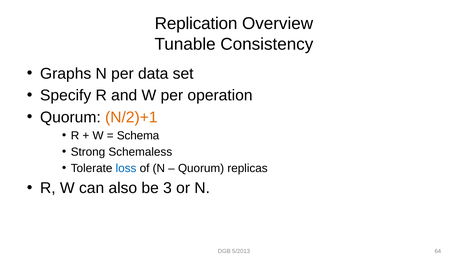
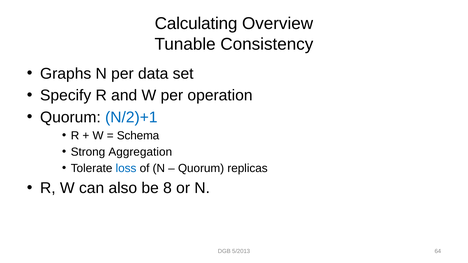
Replication: Replication -> Calculating (196, 24)
N/2)+1 colour: orange -> blue (131, 117)
Schemaless: Schemaless -> Aggregation (140, 152)
3: 3 -> 8 (167, 188)
